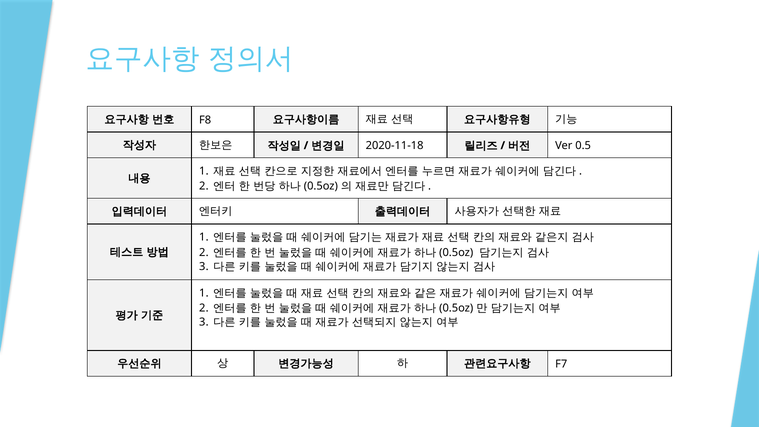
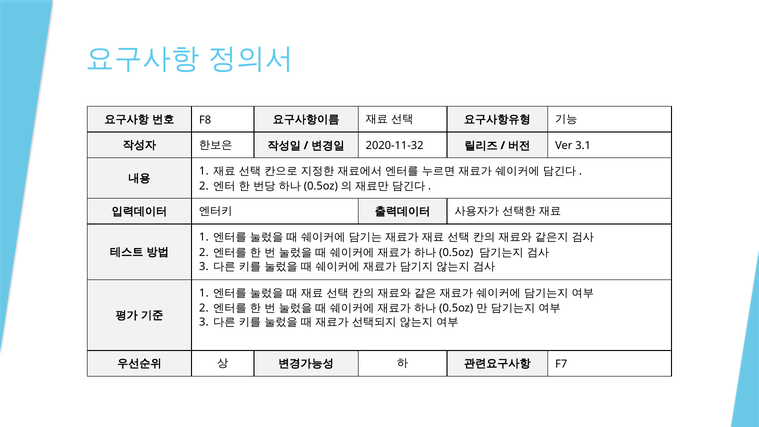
2020-11-18: 2020-11-18 -> 2020-11-32 (395, 145)
0.5: 0.5 -> 3.1 (583, 145)
